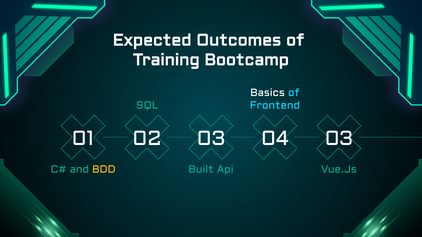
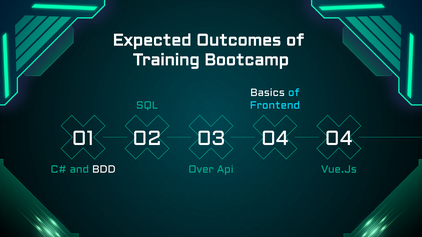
04 03: 03 -> 04 (339, 139)
BDD colour: yellow -> white (104, 170)
Built: Built -> Over (201, 170)
